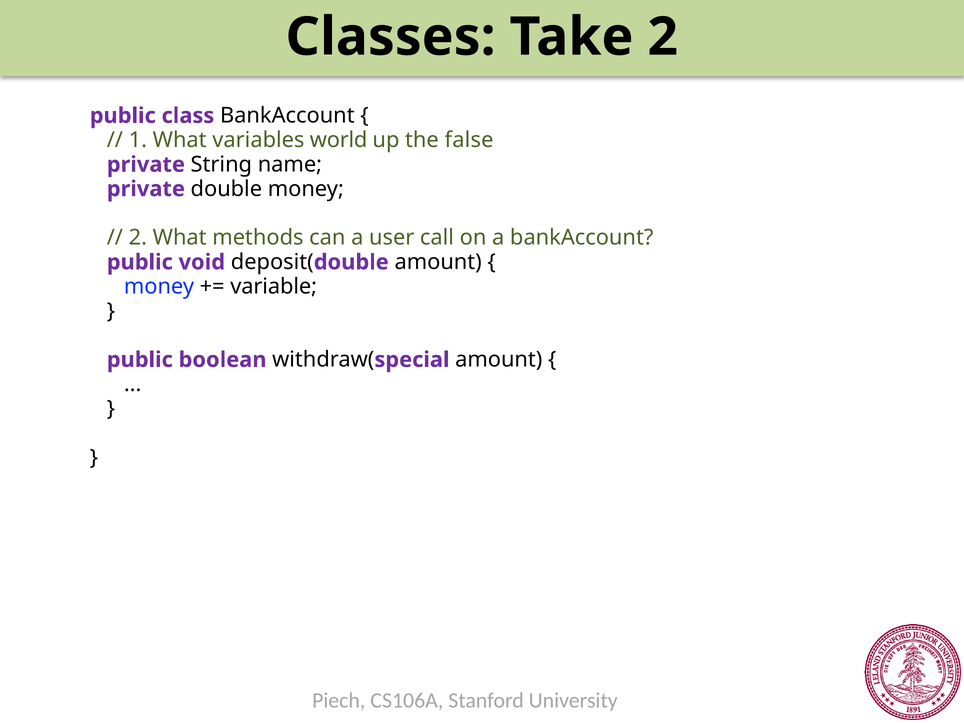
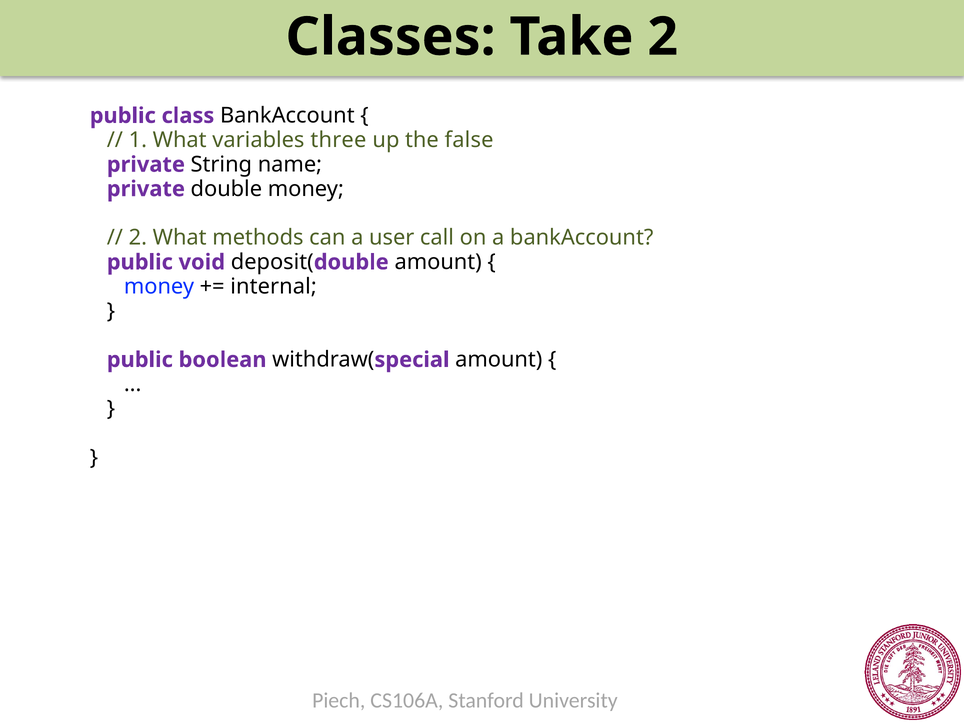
world: world -> three (338, 140)
variable: variable -> internal (274, 287)
